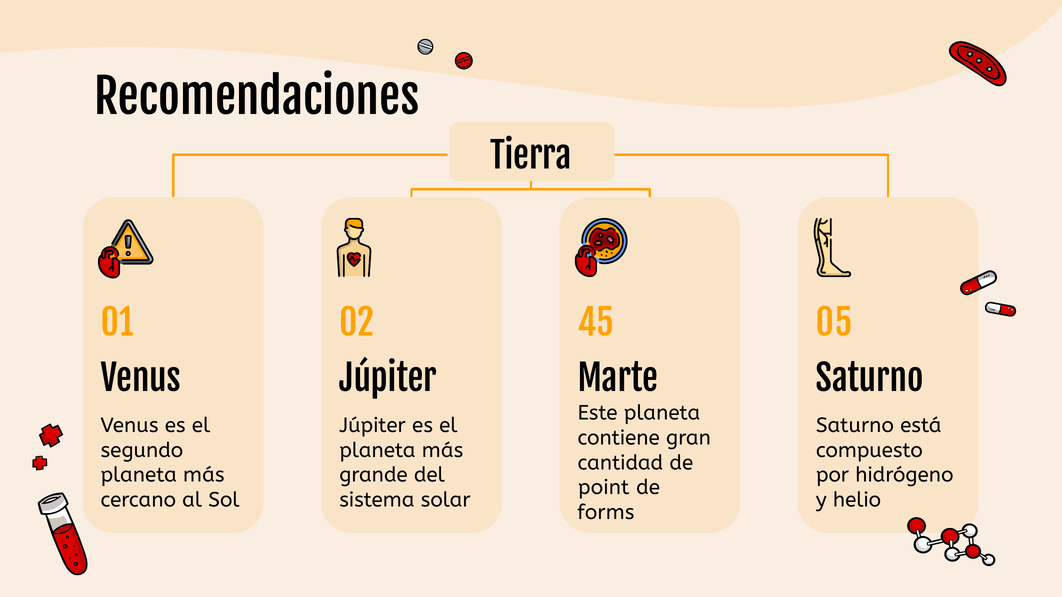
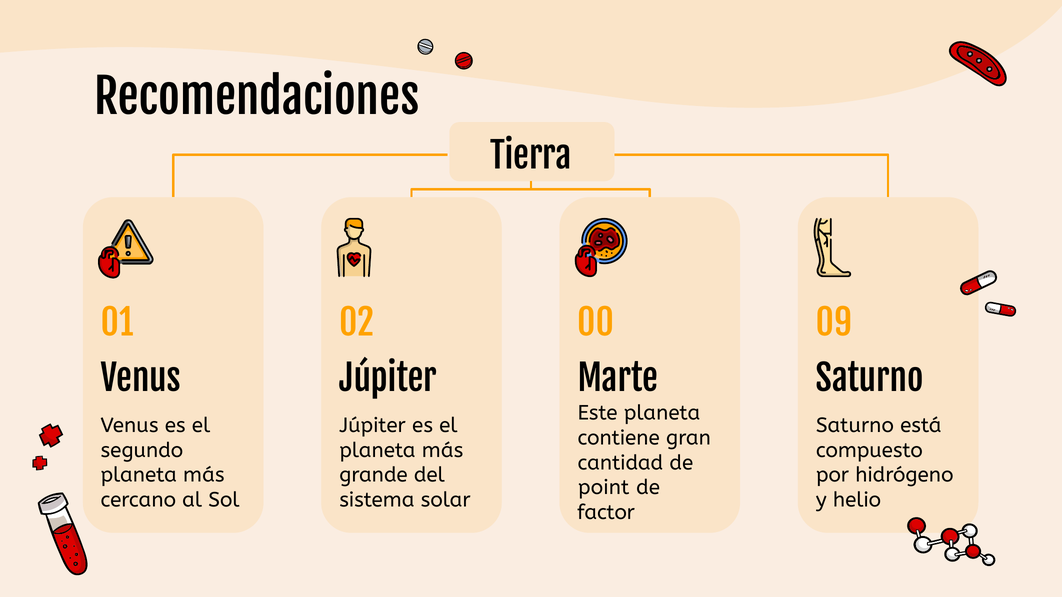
45: 45 -> 00 (596, 324)
05: 05 -> 09 (834, 324)
forms: forms -> factor (606, 513)
